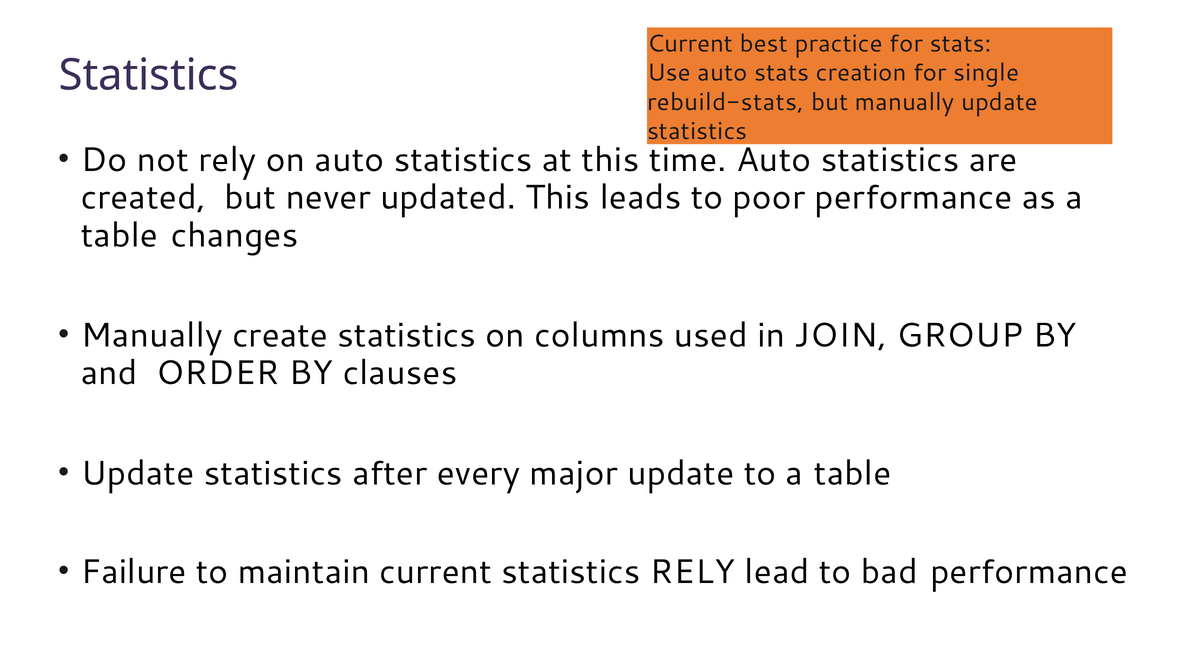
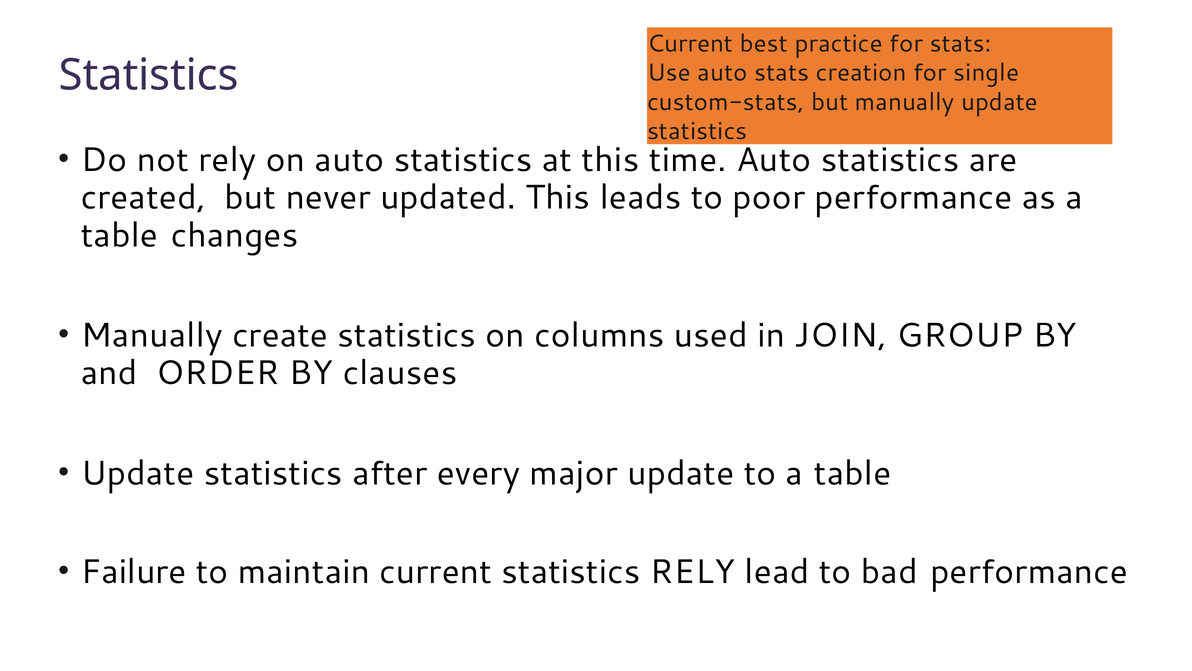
rebuild-stats: rebuild-stats -> custom-stats (726, 102)
